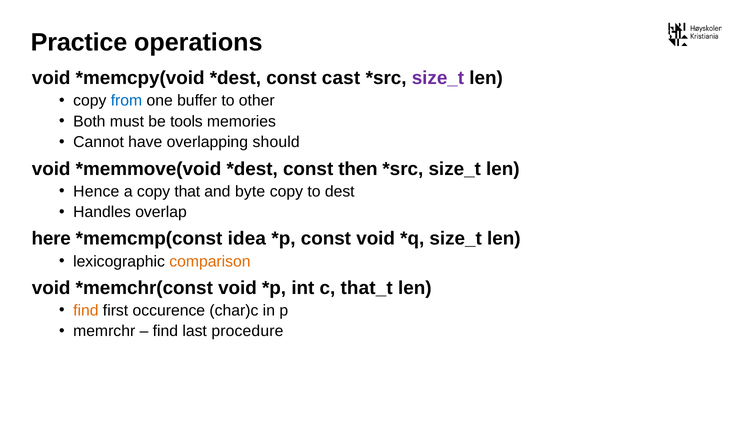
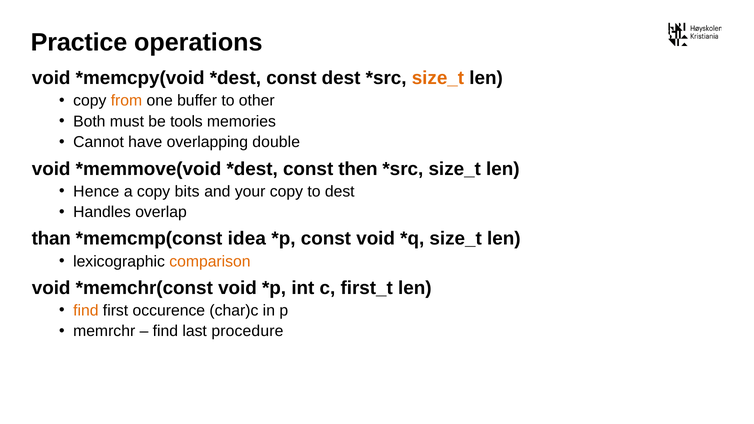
const cast: cast -> dest (341, 78)
size_t colour: purple -> orange (438, 78)
from colour: blue -> orange (126, 101)
should: should -> double (276, 142)
that: that -> bits (187, 191)
byte: byte -> your (250, 191)
here: here -> than (51, 239)
that_t: that_t -> first_t (367, 288)
